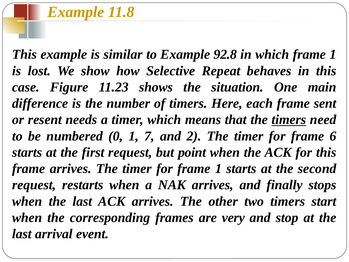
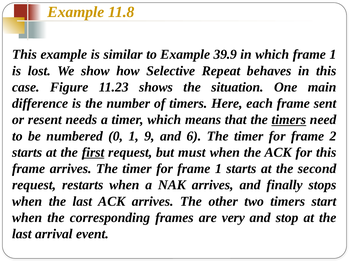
92.8: 92.8 -> 39.9 (225, 54)
7: 7 -> 9 (149, 136)
2: 2 -> 6 (194, 136)
6: 6 -> 2 (333, 136)
first underline: none -> present (93, 152)
point: point -> must (192, 152)
